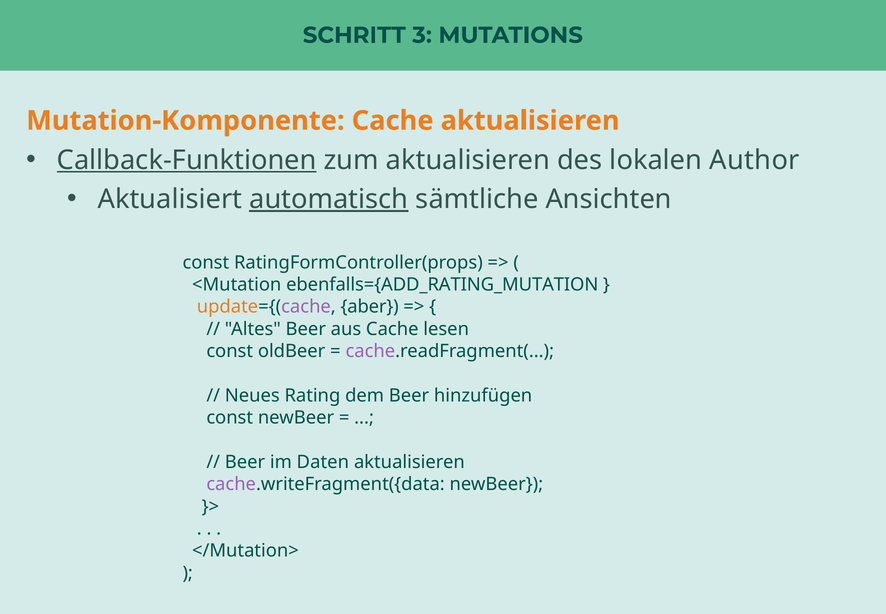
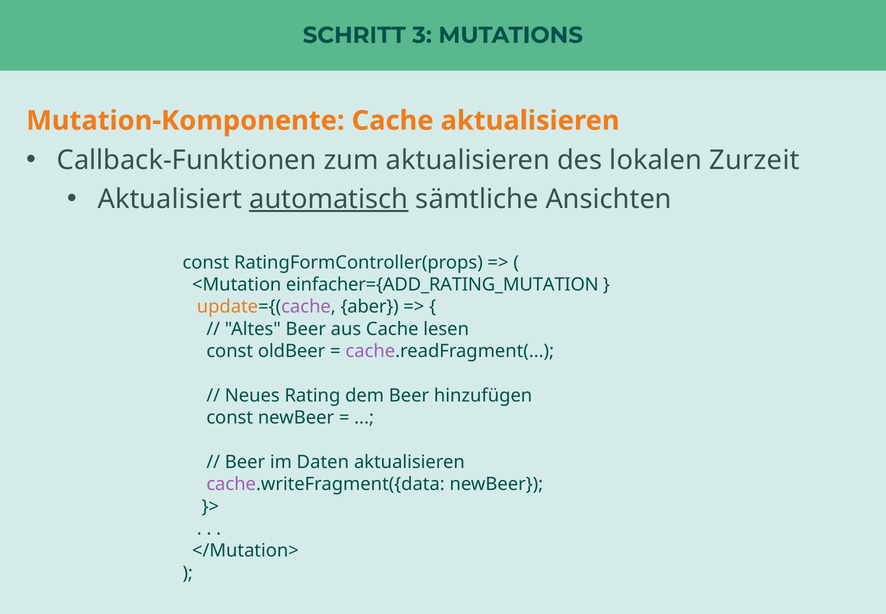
Callback-Funktionen underline: present -> none (187, 160)
Author: Author -> Zurzeit (755, 160)
ebenfalls={ADD_RATING_MUTATION: ebenfalls={ADD_RATING_MUTATION -> einfacher={ADD_RATING_MUTATION (442, 284)
